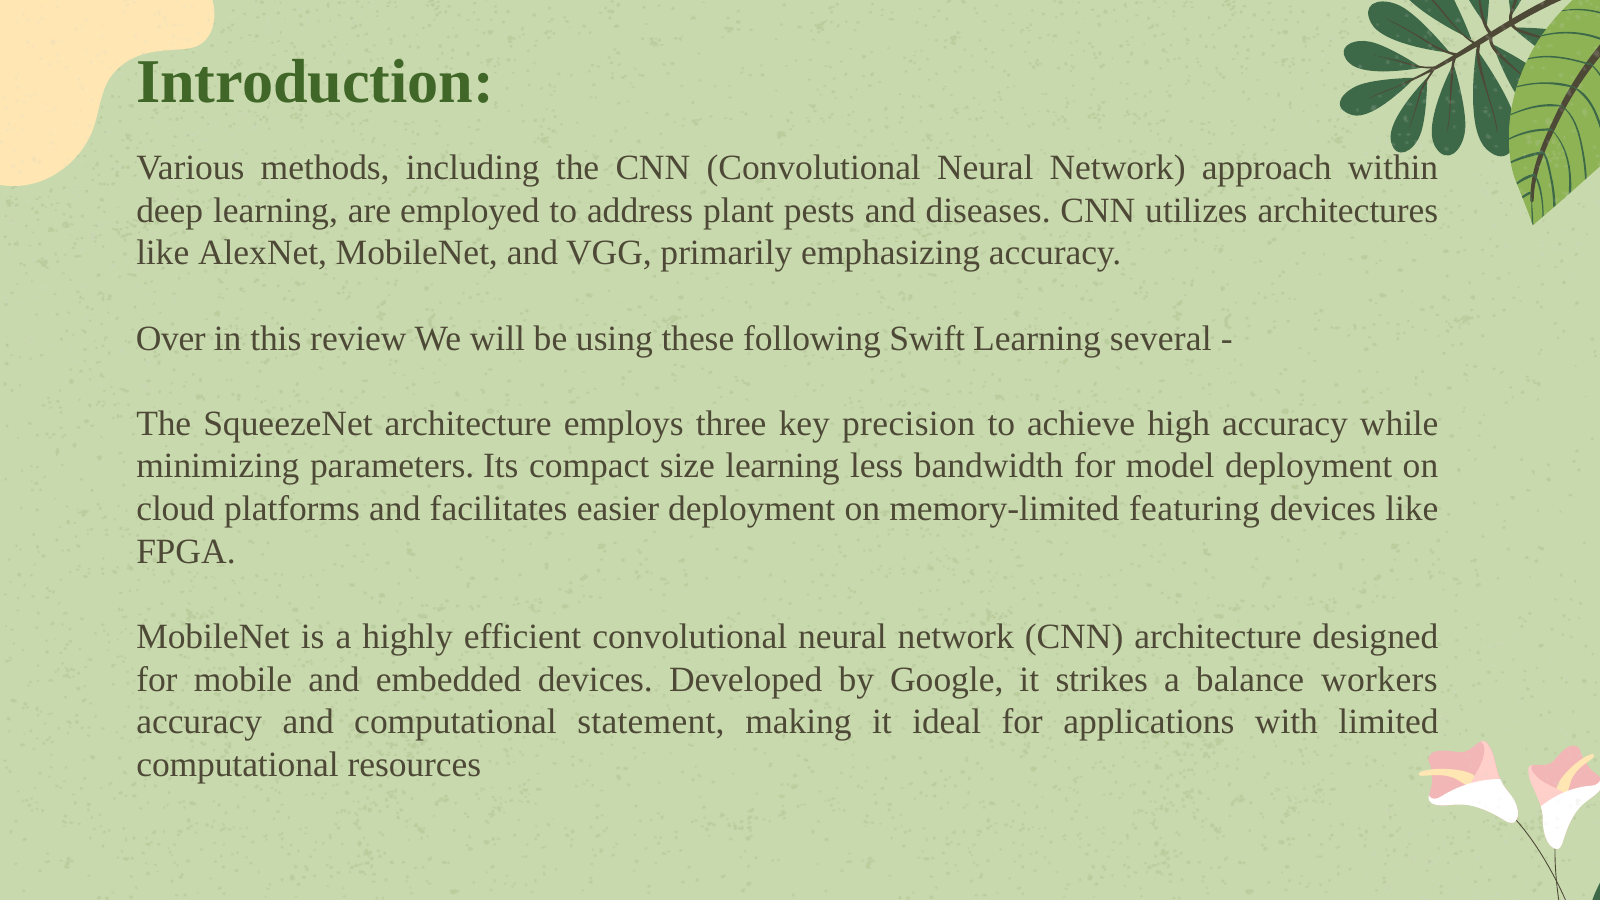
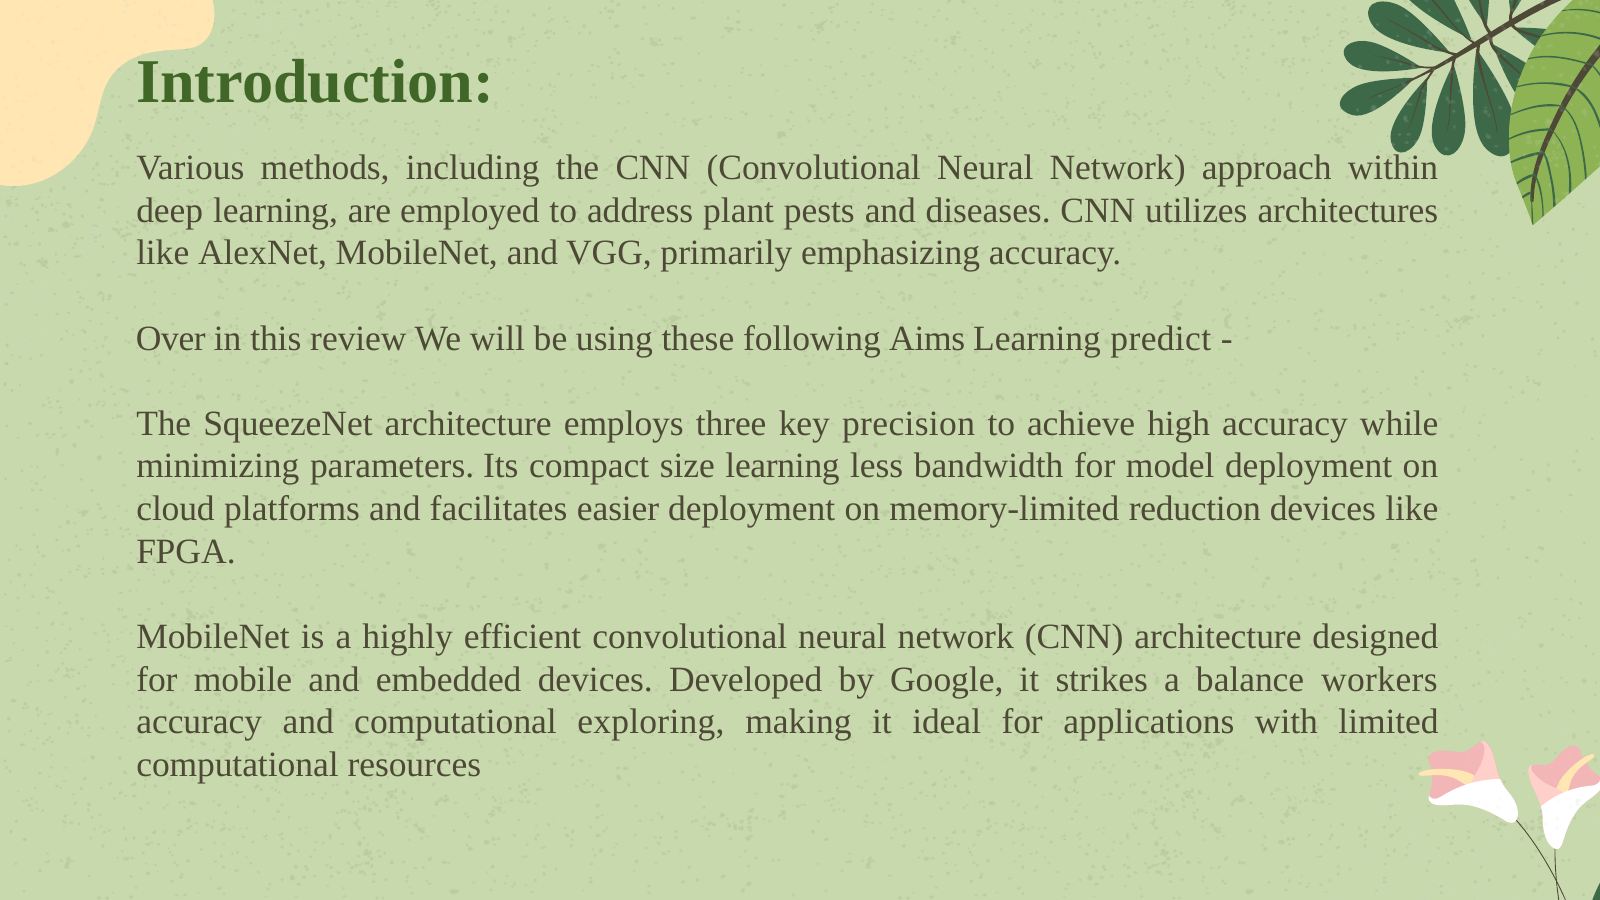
Swift: Swift -> Aims (927, 338)
several: several -> predict (1161, 338)
featuring: featuring -> reduction (1195, 509)
statement: statement -> exploring (651, 722)
